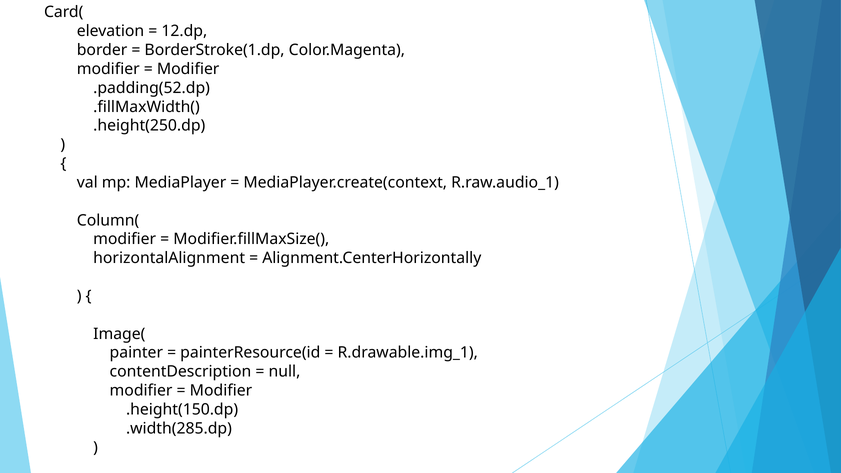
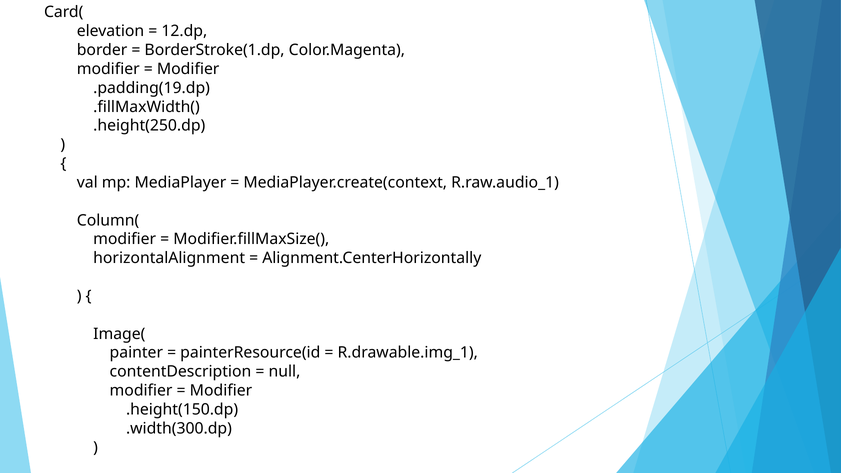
.padding(52.dp: .padding(52.dp -> .padding(19.dp (152, 88)
.width(285.dp: .width(285.dp -> .width(300.dp (179, 429)
